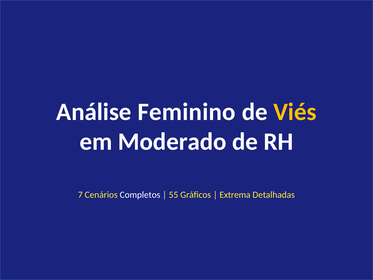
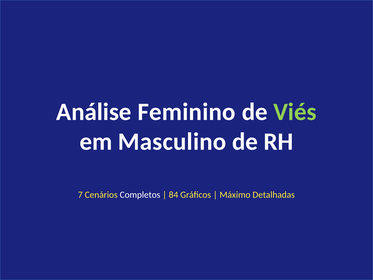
Viés colour: yellow -> light green (295, 112)
Moderado: Moderado -> Masculino (172, 142)
55: 55 -> 84 (174, 195)
Extrema: Extrema -> Máximo (235, 195)
